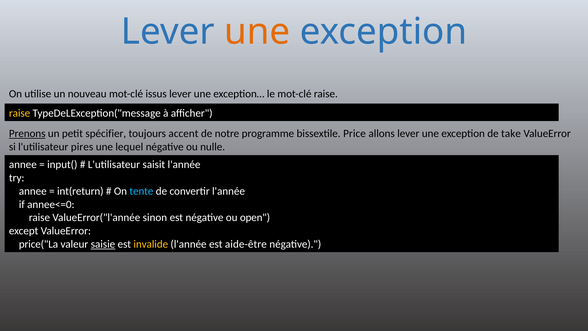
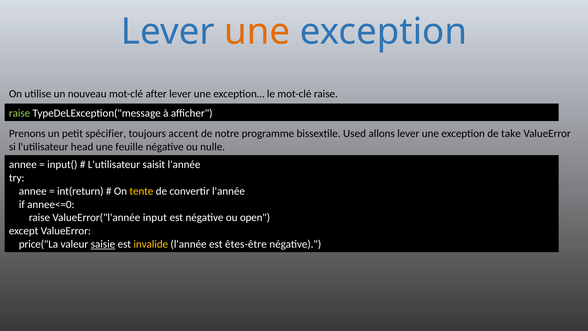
issus: issus -> after (156, 94)
raise colour: yellow -> light green (20, 113)
Prenons underline: present -> none (27, 133)
Price: Price -> Used (354, 133)
pires: pires -> head (82, 147)
lequel: lequel -> feuille (129, 147)
tente colour: light blue -> yellow (141, 191)
sinon: sinon -> input (155, 217)
aide-être: aide-être -> êtes-être (246, 244)
